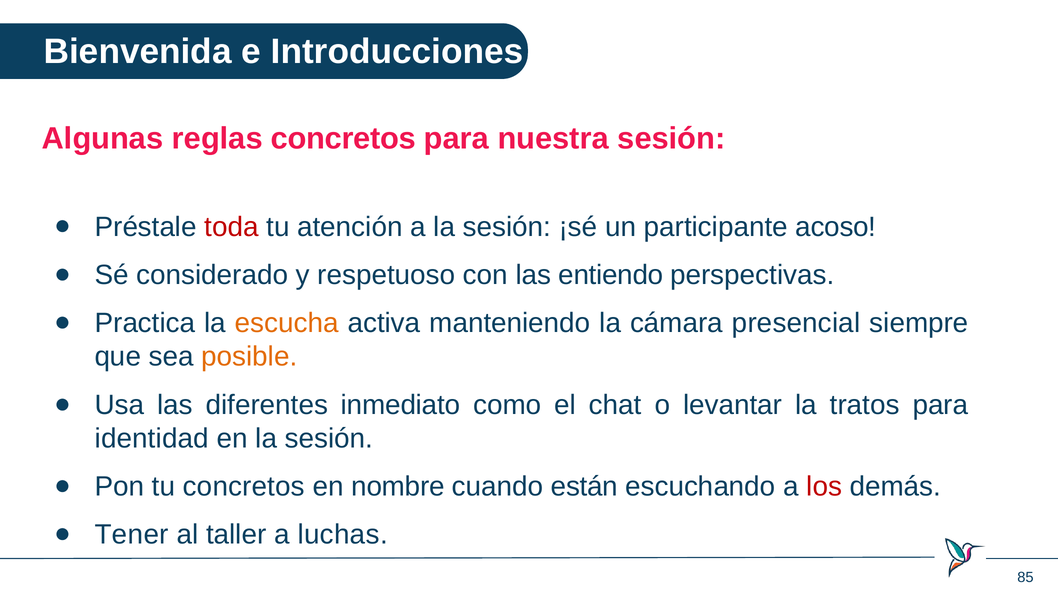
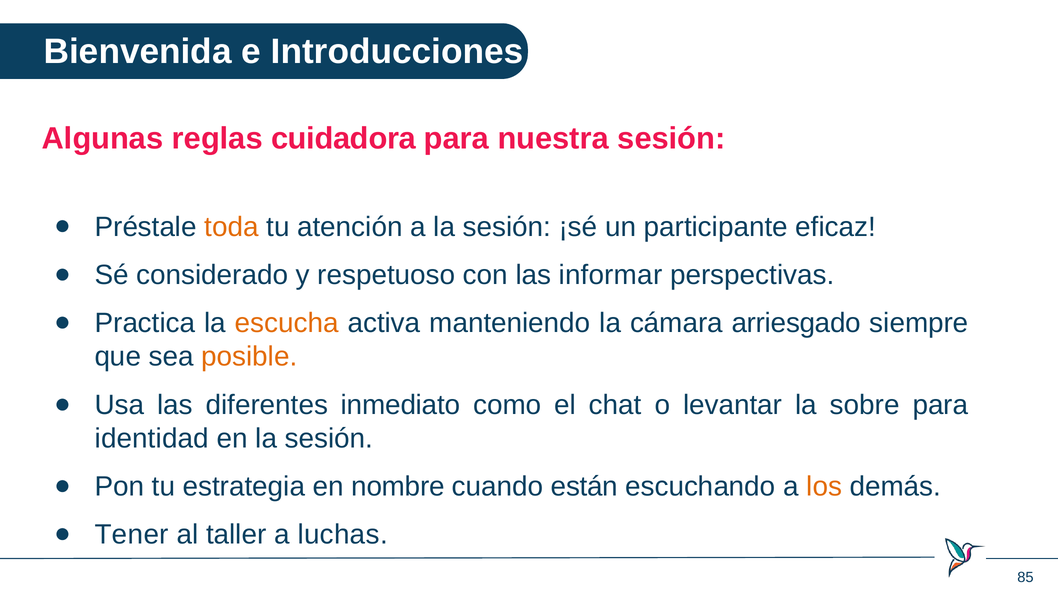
reglas concretos: concretos -> cuidadora (343, 138)
toda colour: red -> orange (232, 227)
acoso: acoso -> eficaz (836, 227)
entiendo: entiendo -> informar (611, 275)
presencial: presencial -> arriesgado (796, 323)
tratos: tratos -> sobre (865, 405)
tu concretos: concretos -> estrategia (244, 487)
los colour: red -> orange (824, 487)
